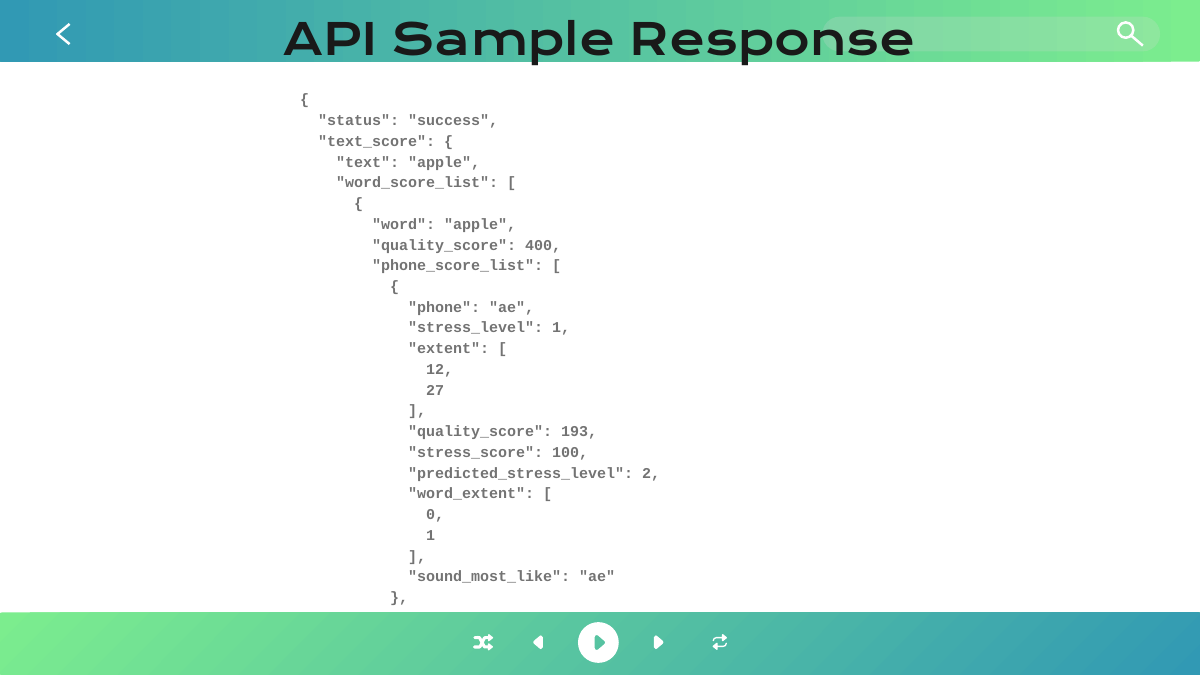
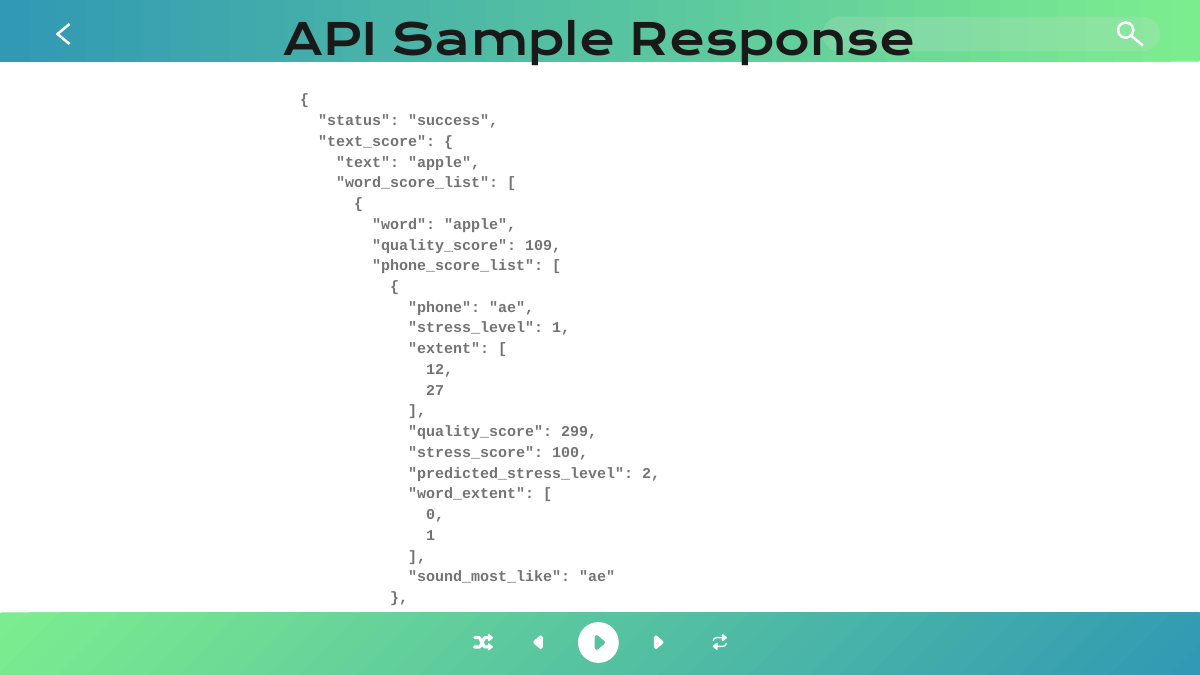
400: 400 -> 109 (543, 245)
193: 193 -> 299 (579, 432)
